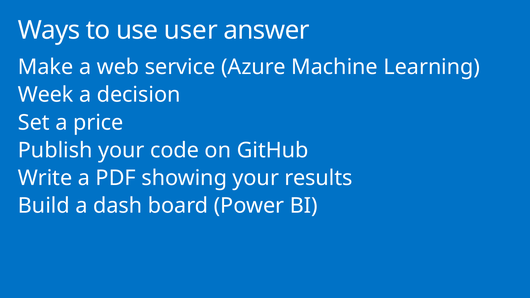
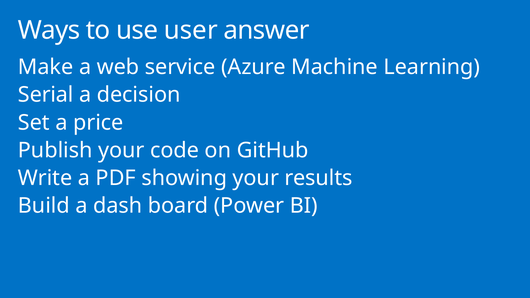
Week: Week -> Serial (46, 95)
